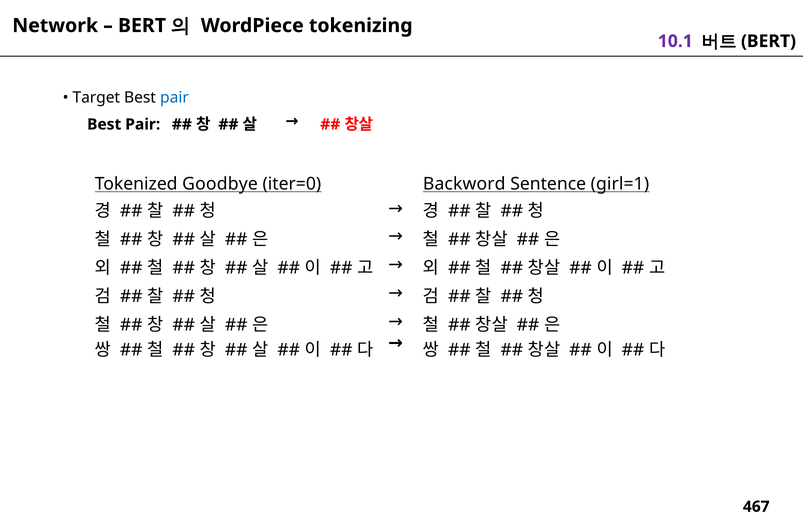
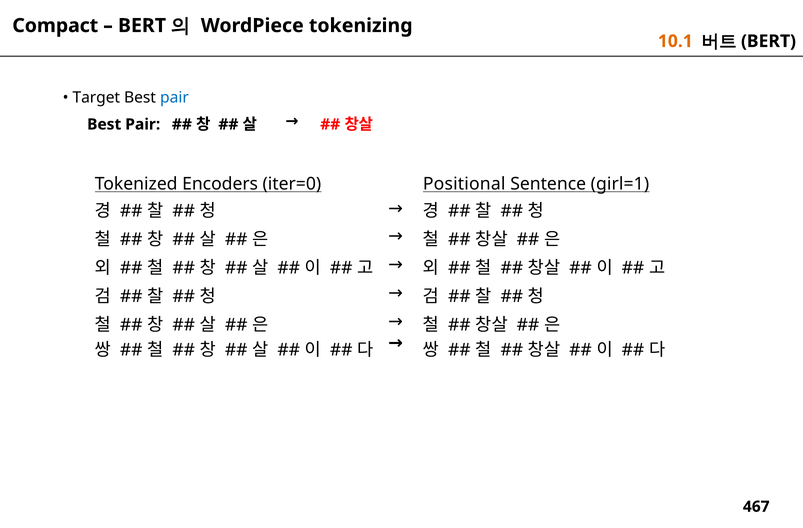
Network: Network -> Compact (55, 26)
10.1 colour: purple -> orange (675, 41)
Goodbye: Goodbye -> Encoders (220, 184)
Backword: Backword -> Positional (464, 184)
